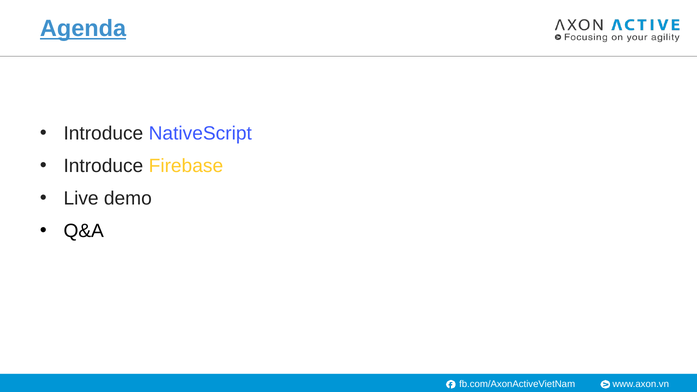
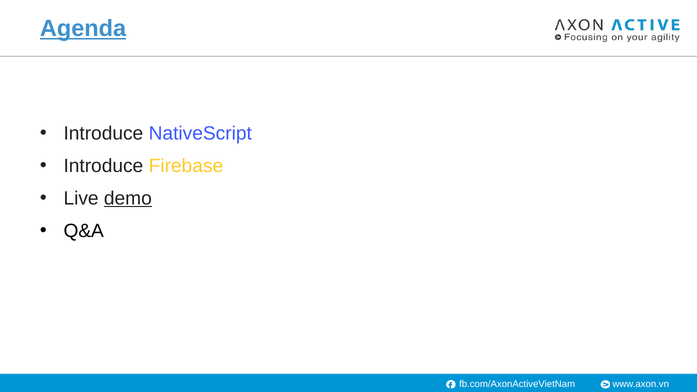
demo underline: none -> present (128, 198)
